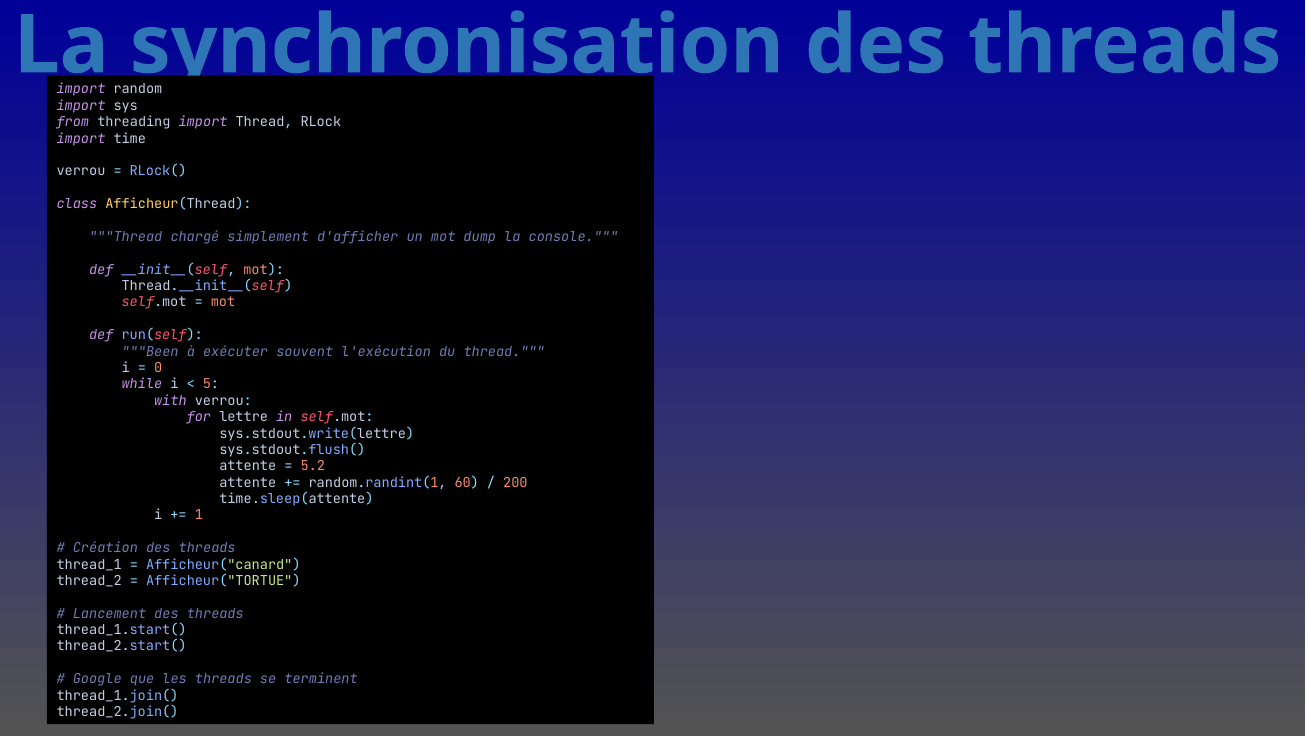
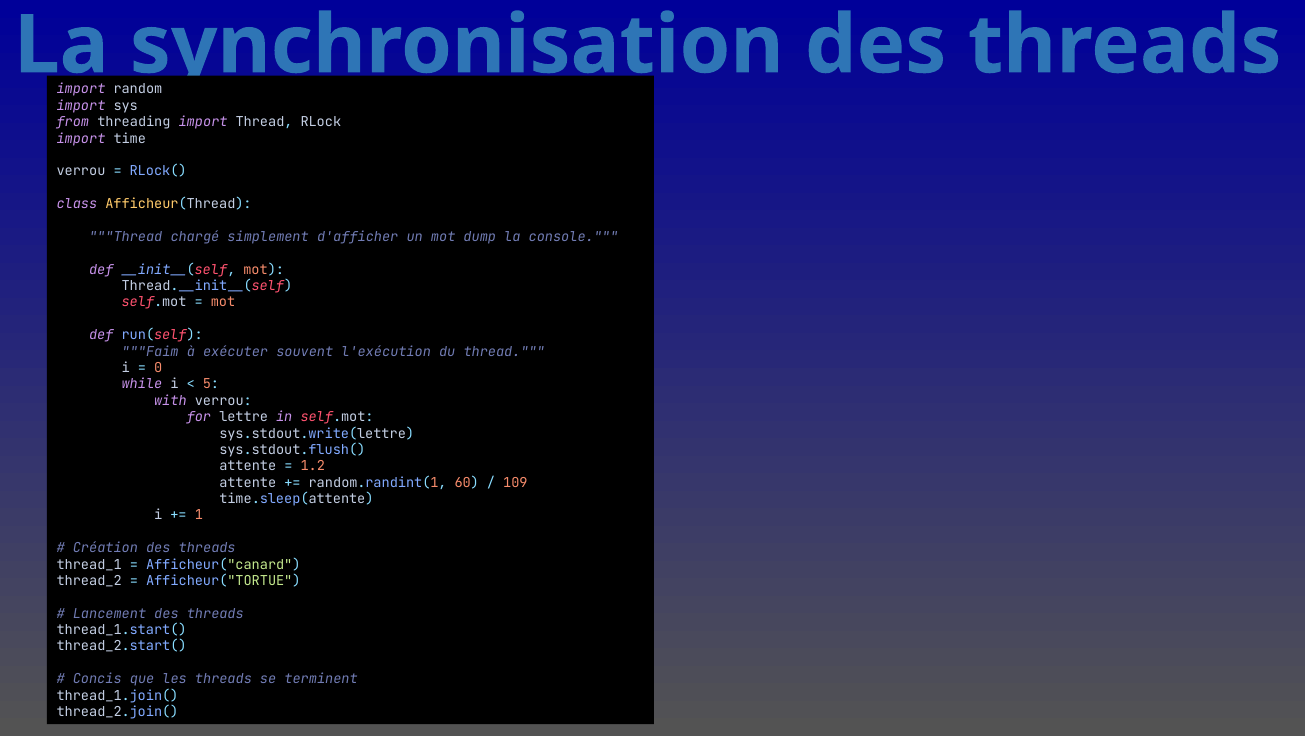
Been: Been -> Faim (150, 351)
5.2: 5.2 -> 1.2 (313, 466)
200: 200 -> 109 (515, 482)
Google: Google -> Concis (97, 679)
